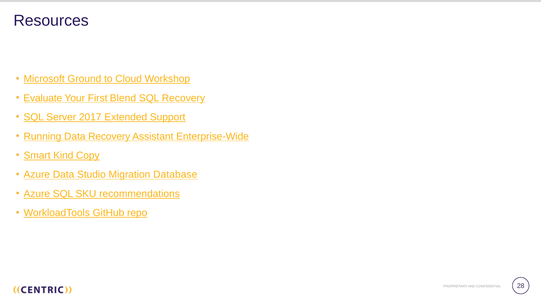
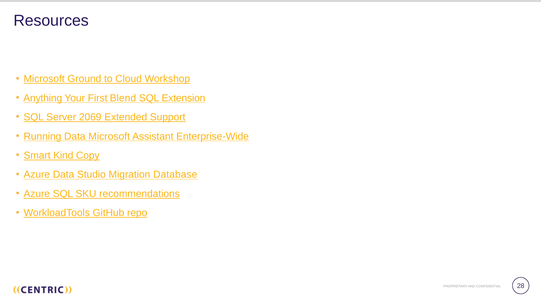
Evaluate: Evaluate -> Anything (43, 98)
SQL Recovery: Recovery -> Extension (184, 98)
2017: 2017 -> 2069 (90, 117)
Data Recovery: Recovery -> Microsoft (109, 136)
